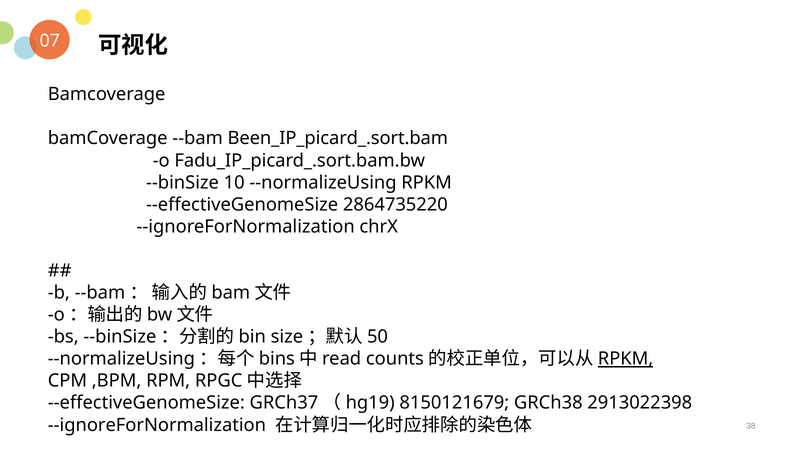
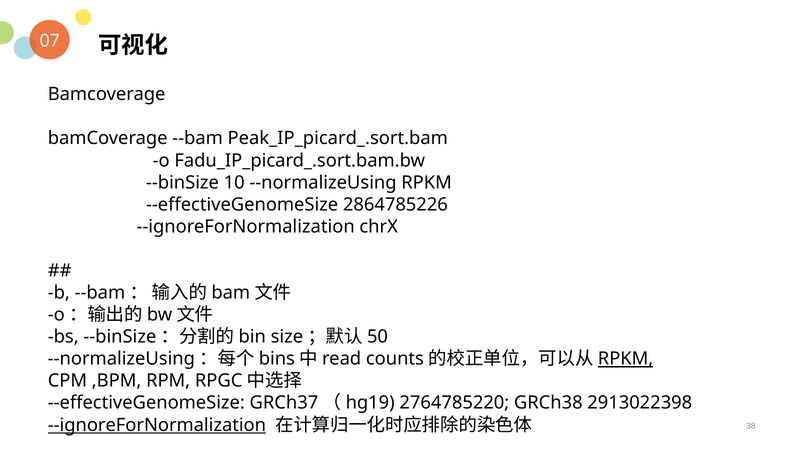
Been_IP_picard_.sort.bam: Been_IP_picard_.sort.bam -> Peak_IP_picard_.sort.bam (338, 138)
2864735220: 2864735220 -> 2864785226 (395, 205)
8150121679: 8150121679 -> 2764785220 (454, 403)
--ignoreForNormalization underline: none -> present (157, 425)
